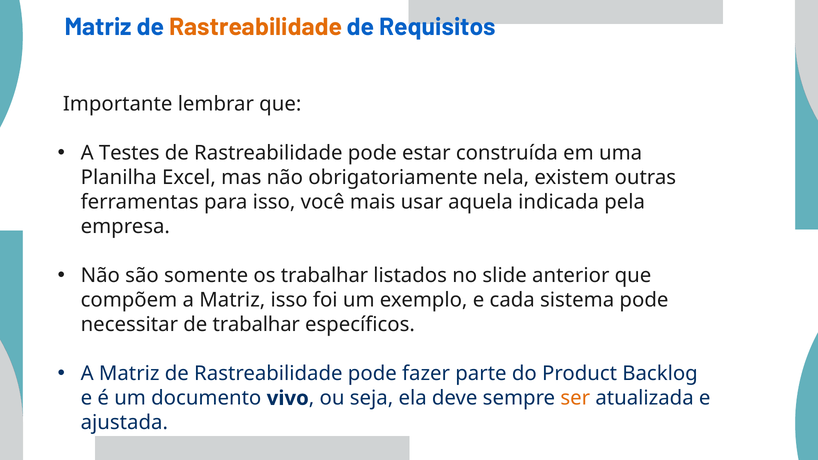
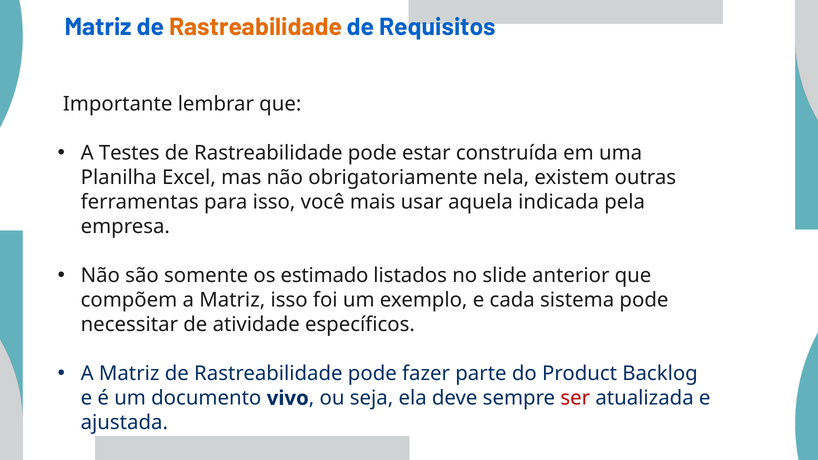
os trabalhar: trabalhar -> estimado (325, 276)
de trabalhar: trabalhar -> atividade (256, 325)
ser colour: orange -> red (575, 398)
